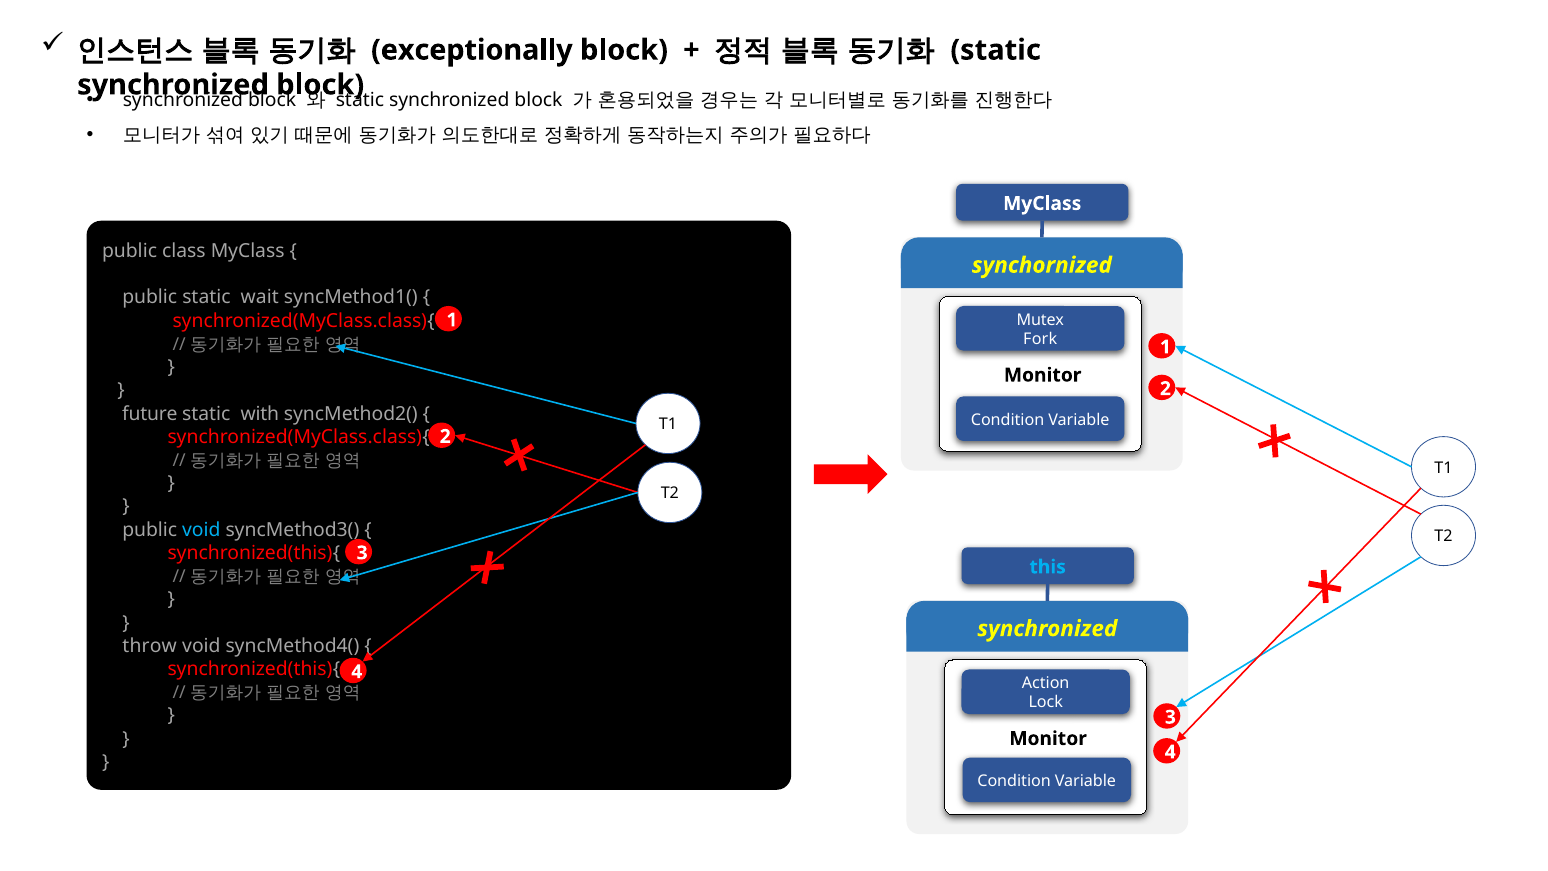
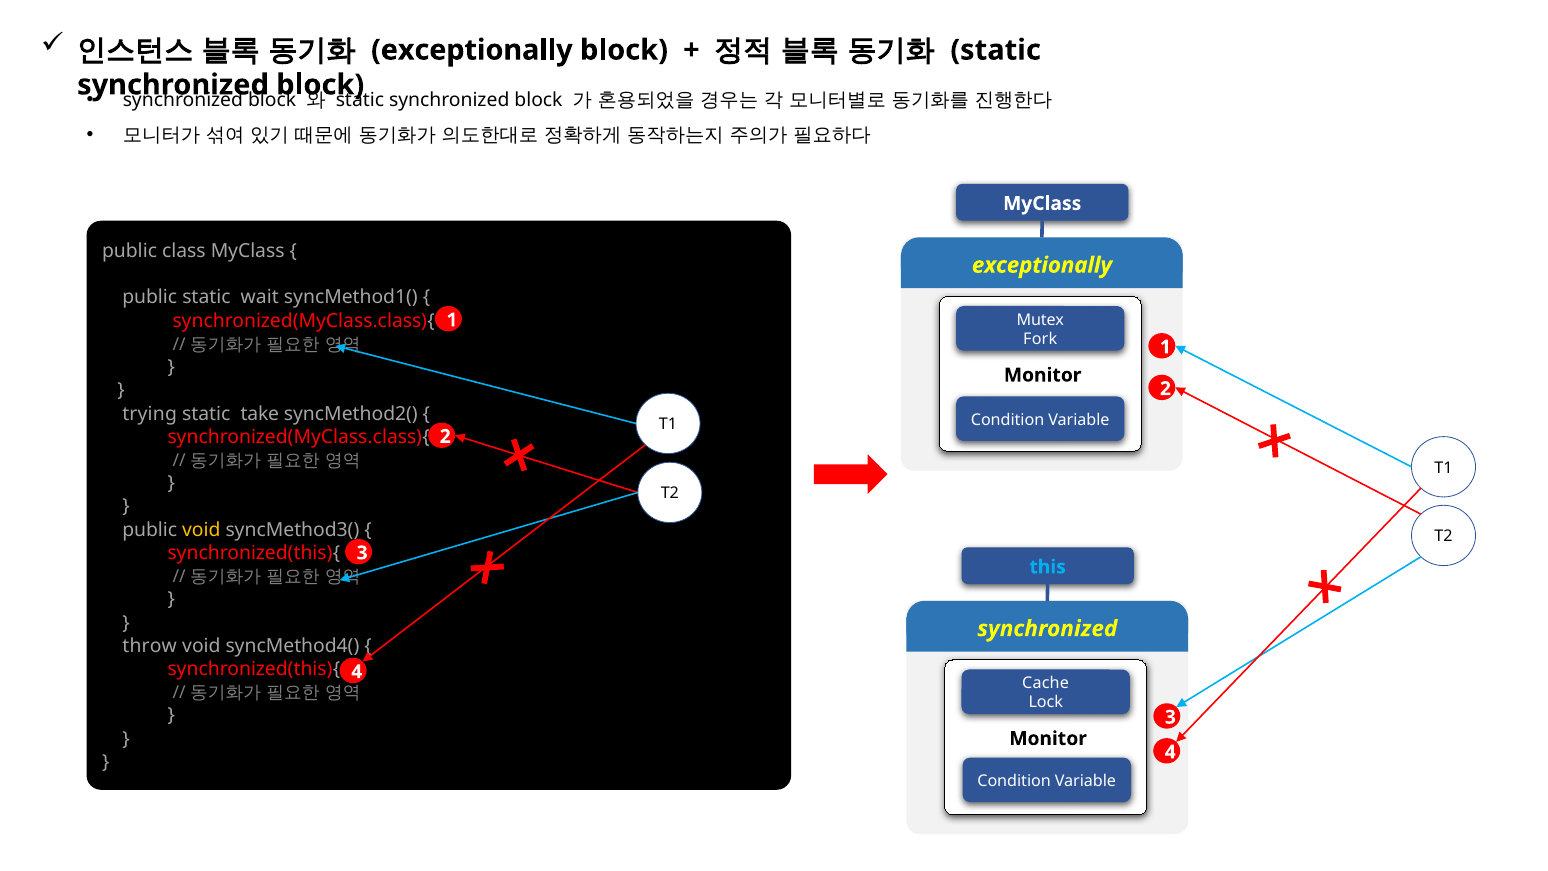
synchornized: synchornized -> exceptionally (1042, 265)
future: future -> trying (150, 414)
with: with -> take (260, 414)
void colour: light blue -> yellow (201, 530)
Action: Action -> Cache (1046, 683)
